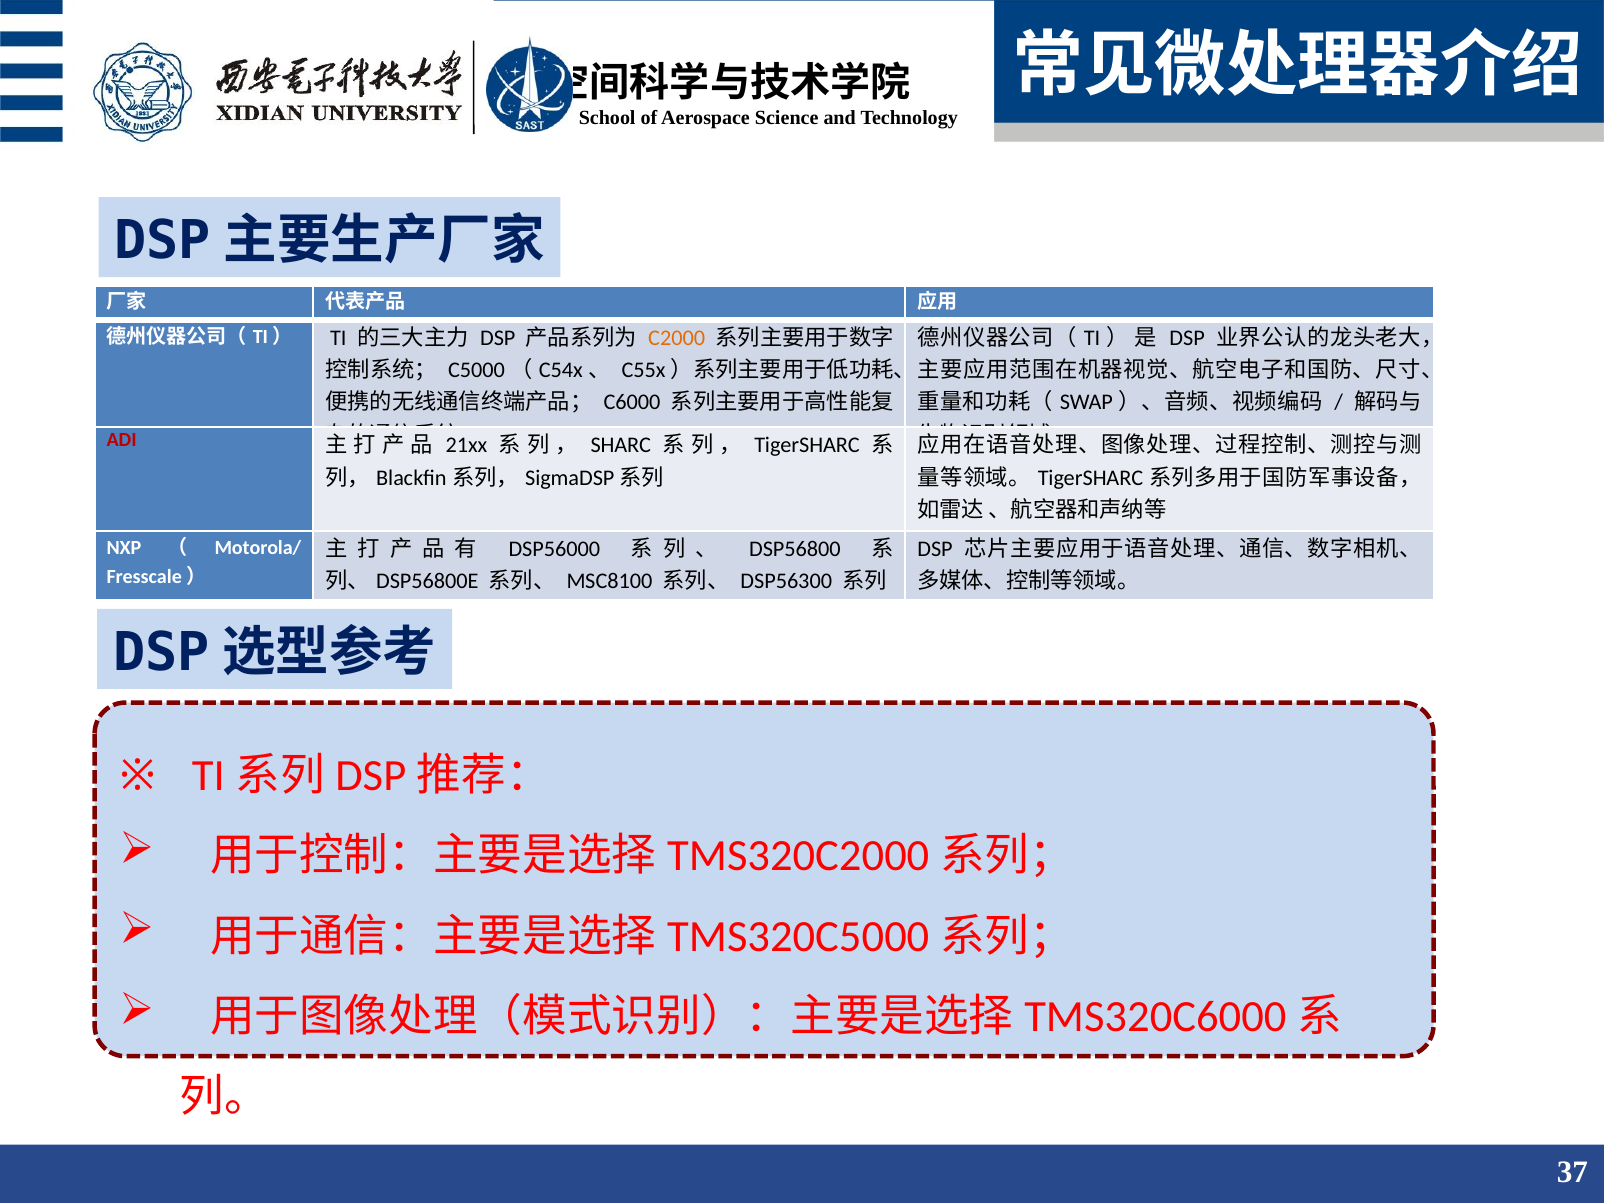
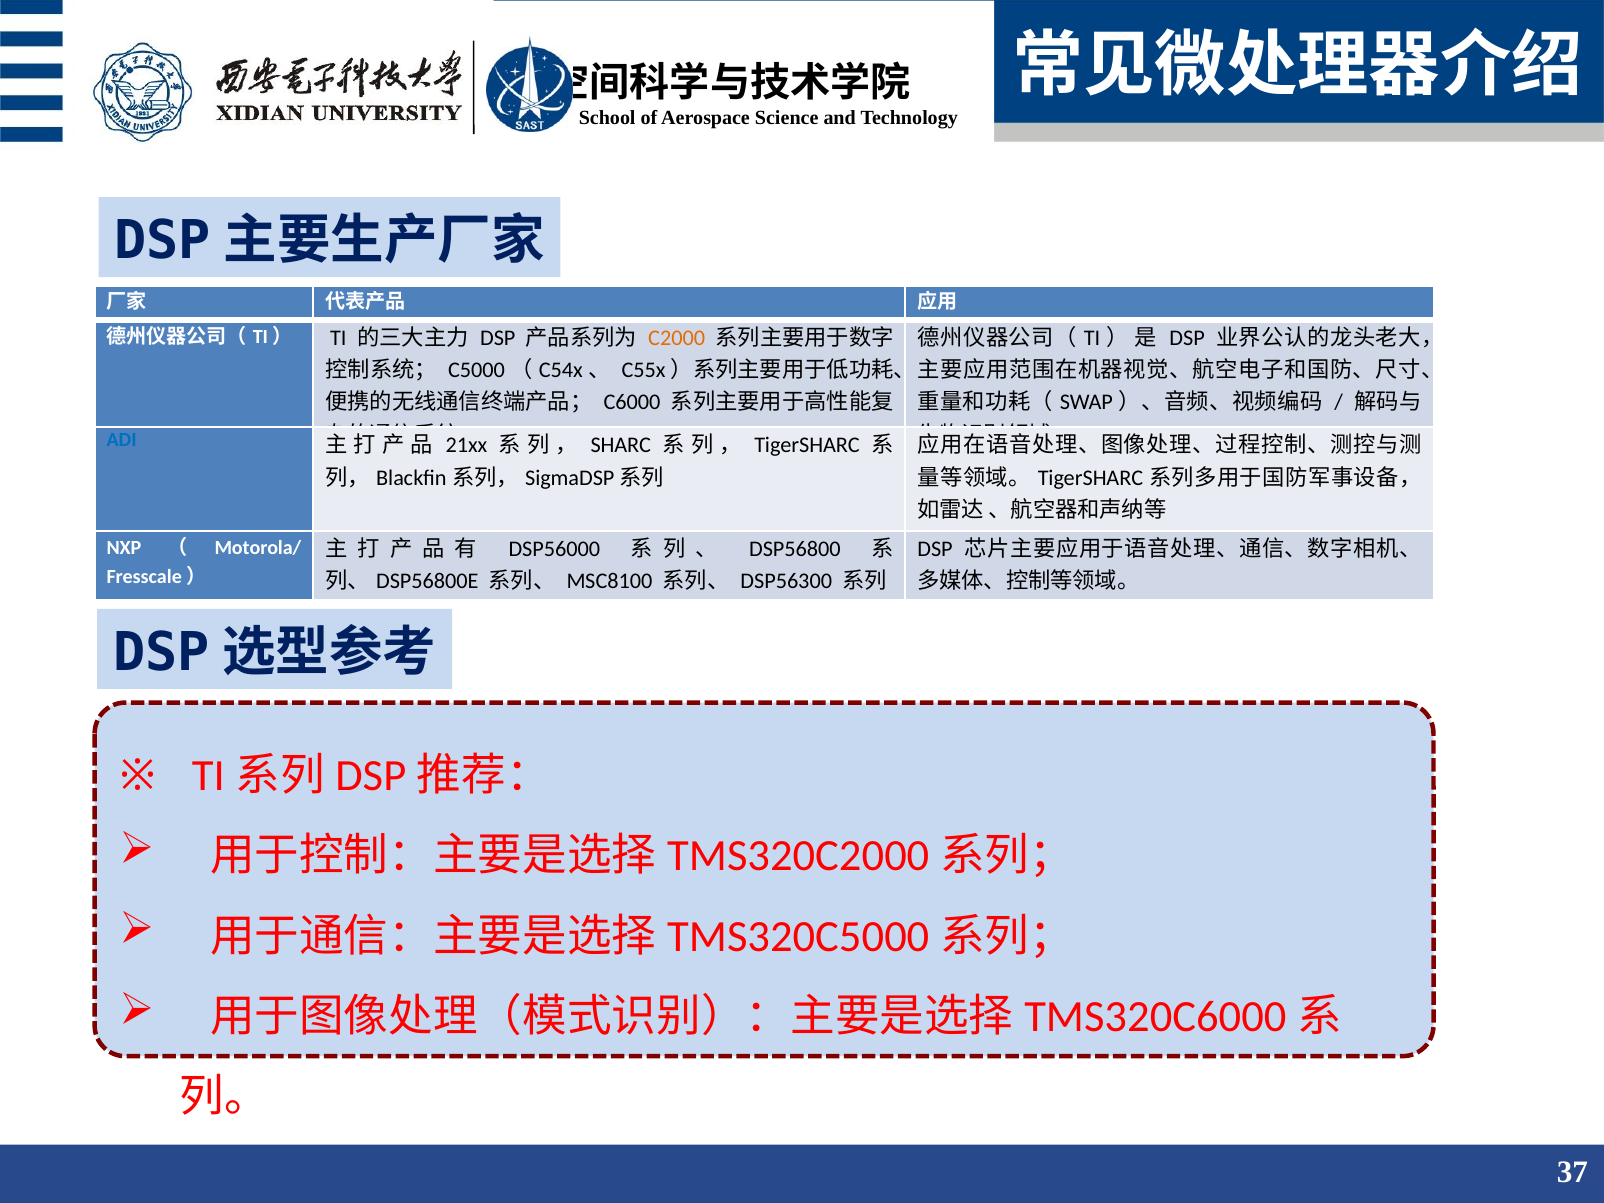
ADI colour: red -> blue (122, 440)
